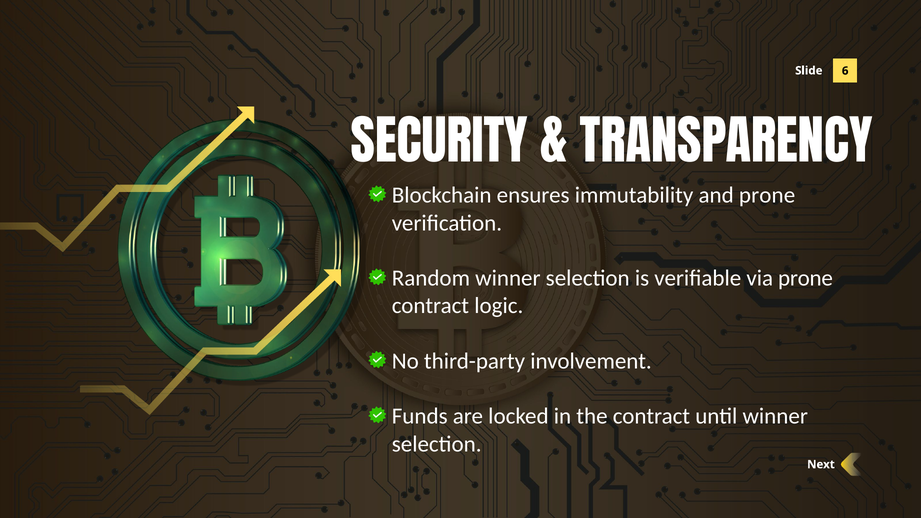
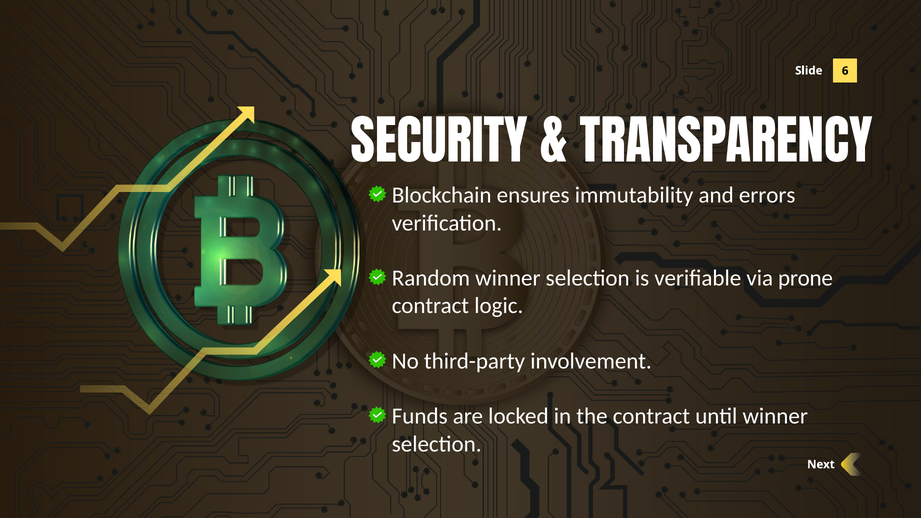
and prone: prone -> errors (767, 195)
